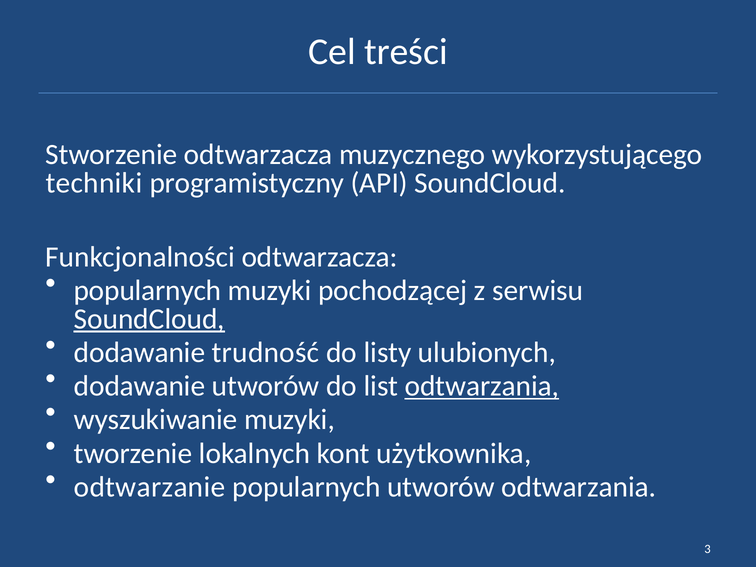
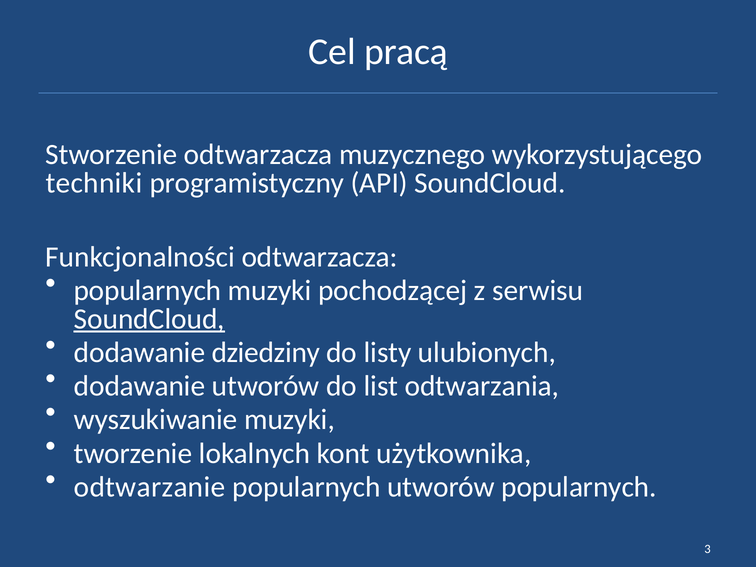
treści: treści -> pracą (406, 52)
trudność: trudność -> dziedziny (266, 353)
odtwarzania underline: present -> none (482, 386)
utworów odtwarzania: odtwarzania -> popularnych (579, 487)
